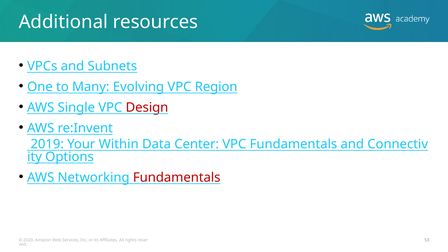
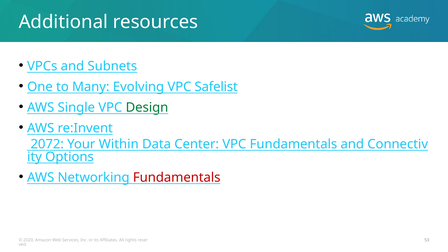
Region: Region -> Safelist (216, 87)
Design colour: red -> green (147, 108)
2019: 2019 -> 2072 (47, 144)
